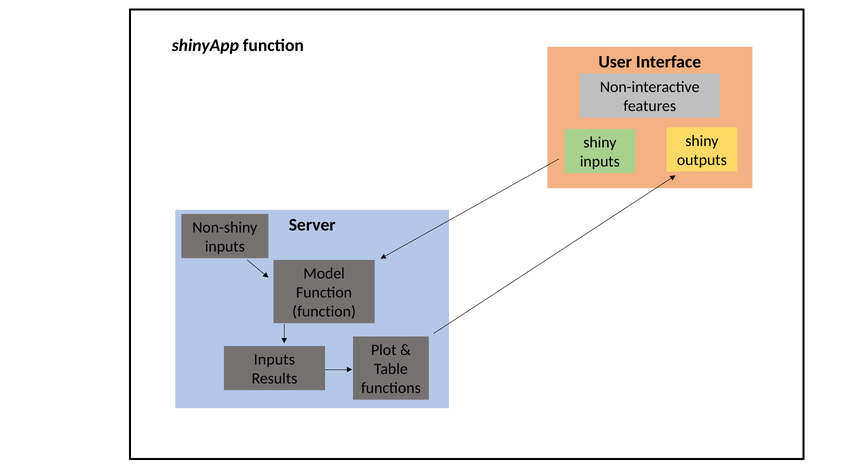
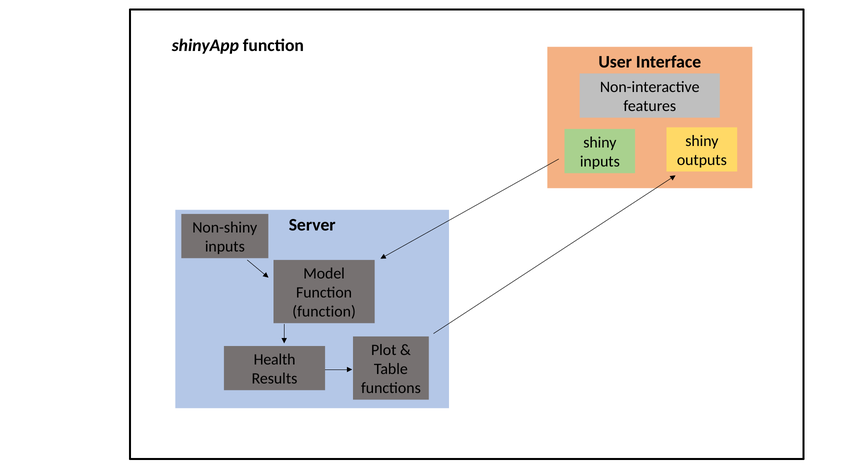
Inputs: Inputs -> Health (275, 360)
